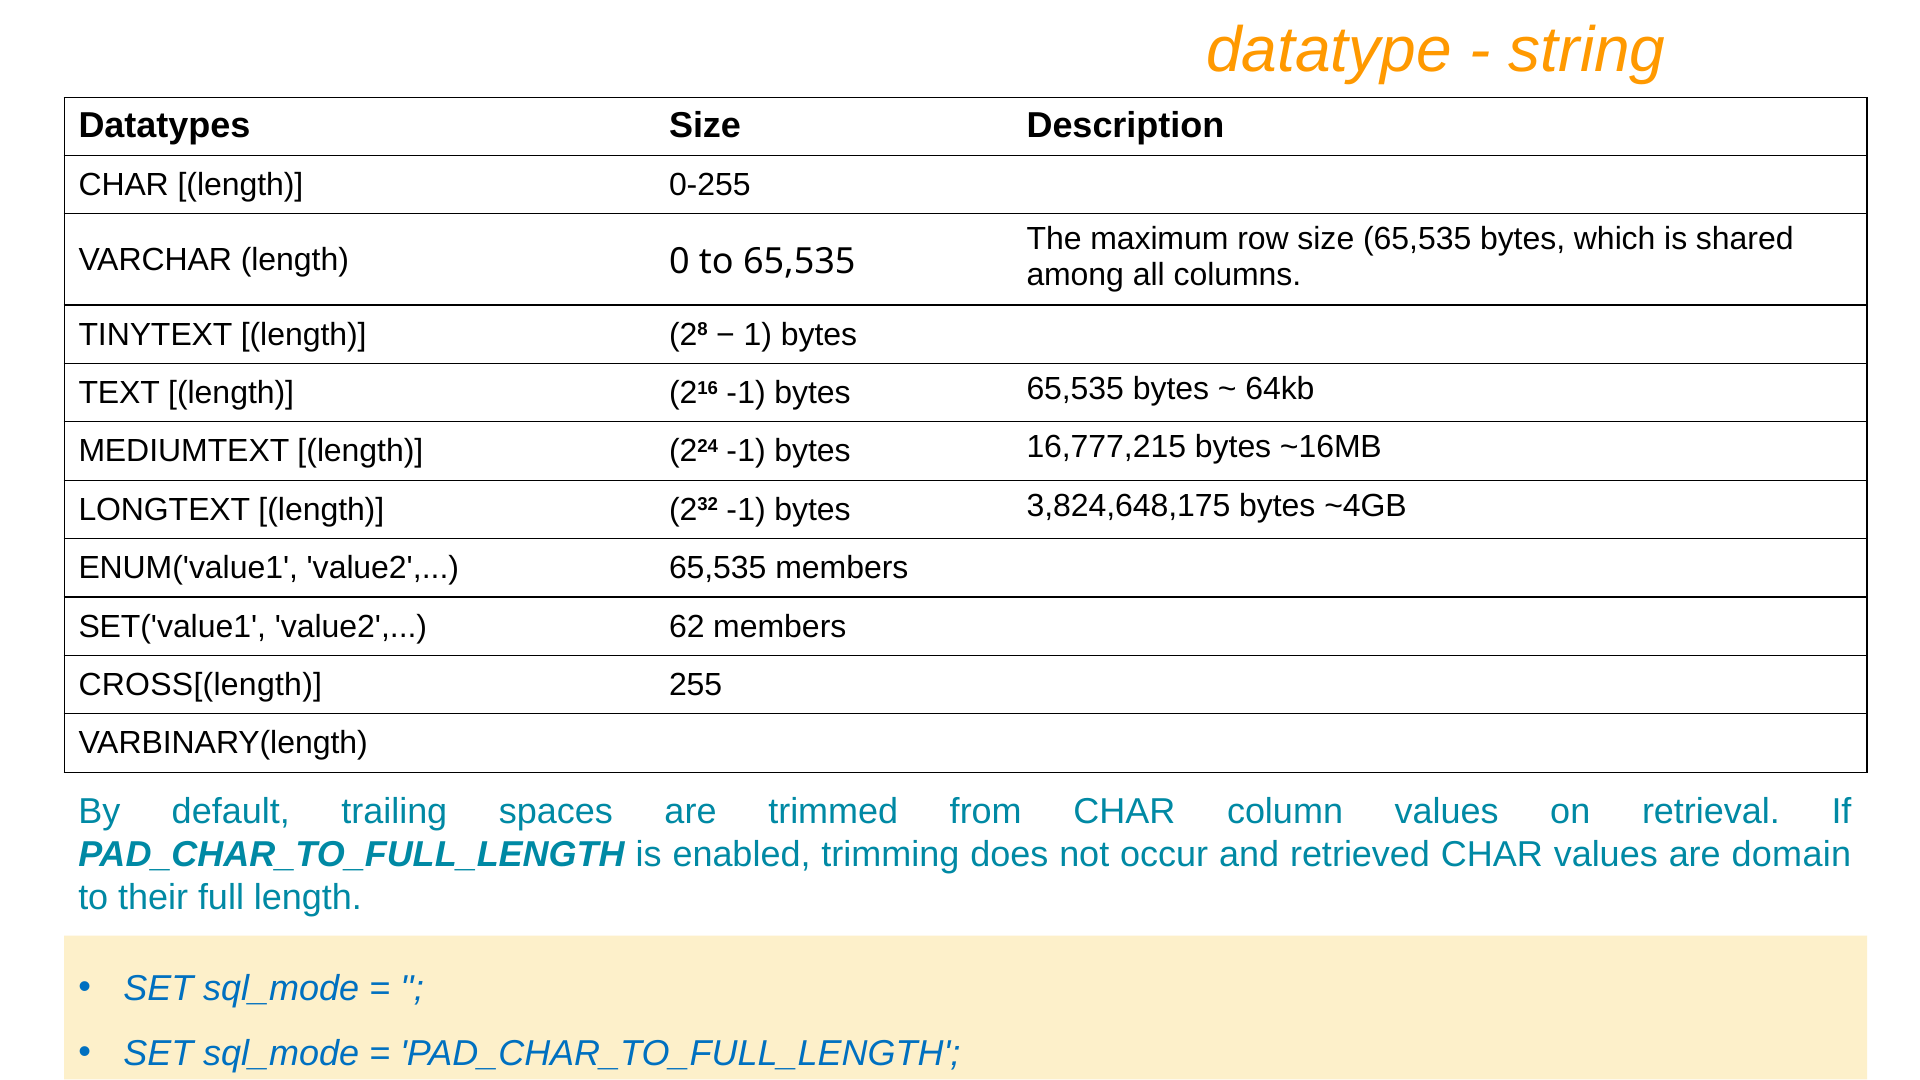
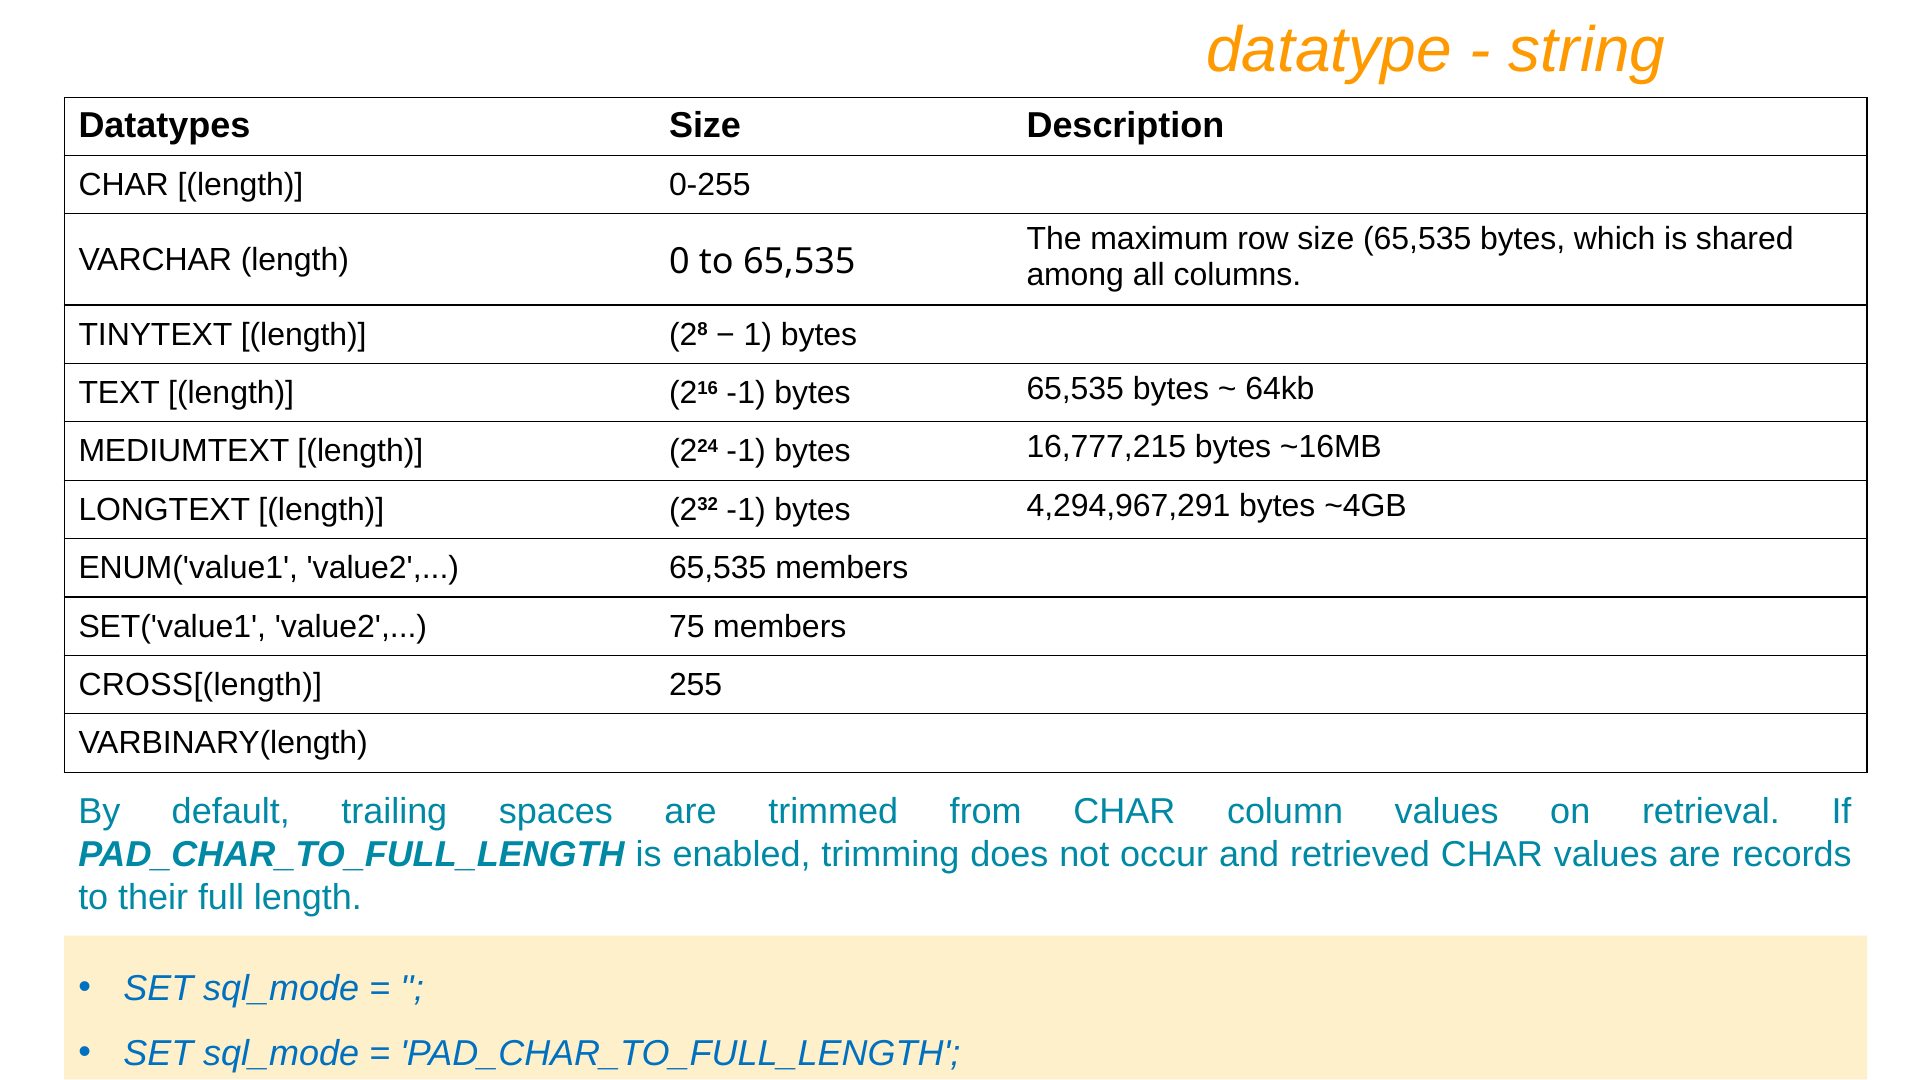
3,824,648,175: 3,824,648,175 -> 4,294,967,291 (1129, 506)
62: 62 -> 75 (687, 627)
domain: domain -> records (1792, 854)
